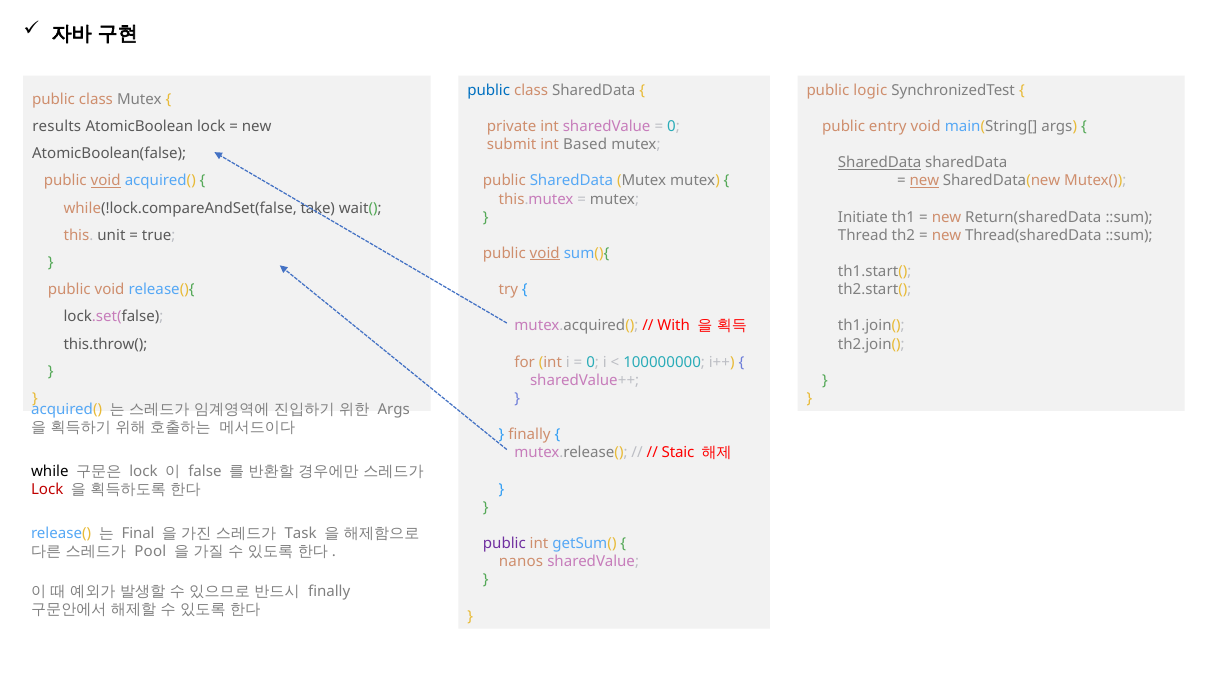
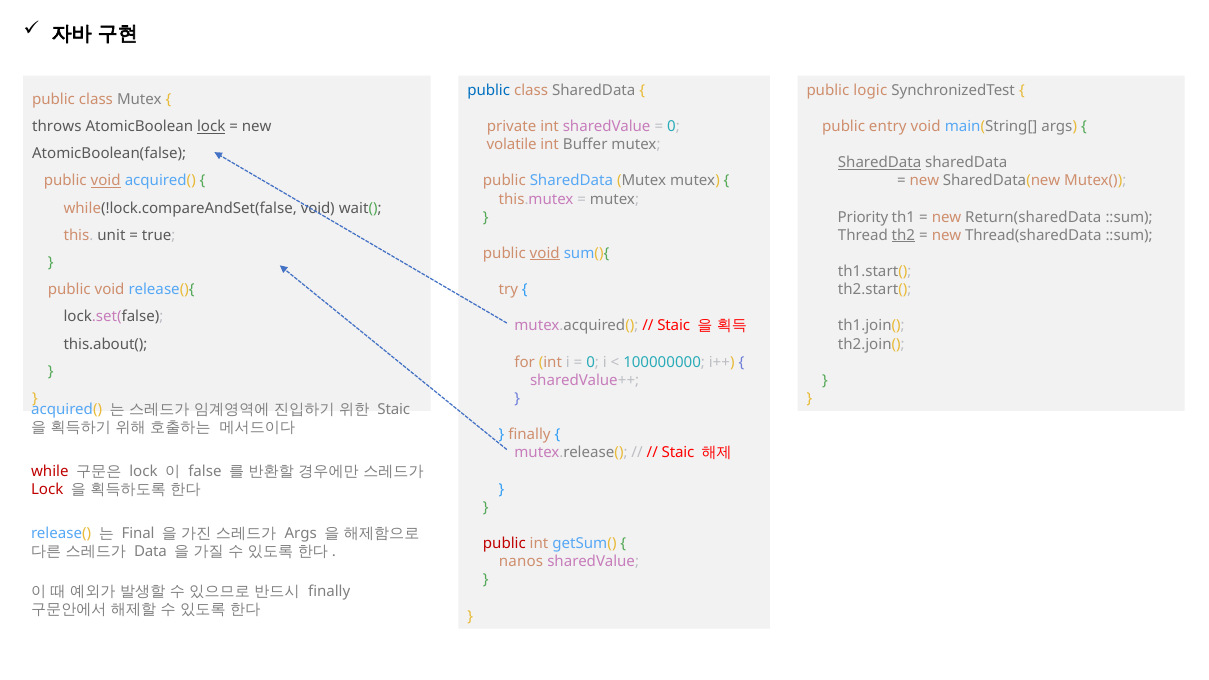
results: results -> throws (57, 126)
lock underline: none -> present (211, 126)
submit: submit -> volatile (512, 145)
Based: Based -> Buffer (585, 145)
new underline: present -> none (924, 181)
while(!lock.compareAndSet(false take: take -> void (318, 208)
Initiate: Initiate -> Priority (863, 217)
th2 underline: none -> present (903, 235)
With: With -> Staic (674, 326)
this.throw(: this.throw( -> this.about( (105, 344)
Args: Args -> Staic (394, 409)
while colour: black -> red (50, 471)
Task: Task -> Args (301, 533)
public colour: purple -> red (504, 544)
Pool: Pool -> Data (150, 551)
